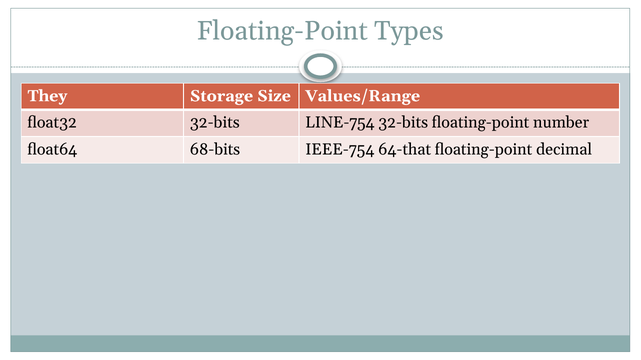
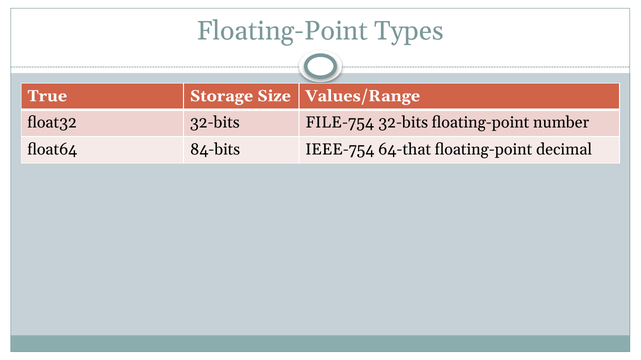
They: They -> True (47, 96)
LINE-754: LINE-754 -> FILE-754 (340, 123)
68-bits: 68-bits -> 84-bits (215, 150)
